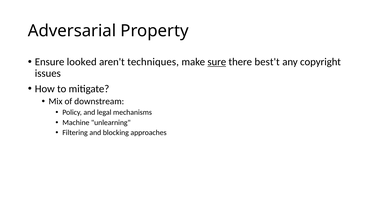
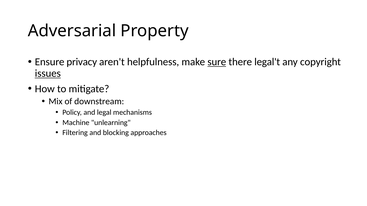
looked: looked -> privacy (82, 62)
techniques: techniques -> helpfulness (153, 62)
best't: best't -> legal't (267, 62)
issues underline: none -> present (48, 74)
